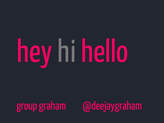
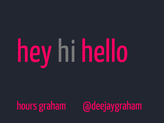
group: group -> hours (27, 106)
